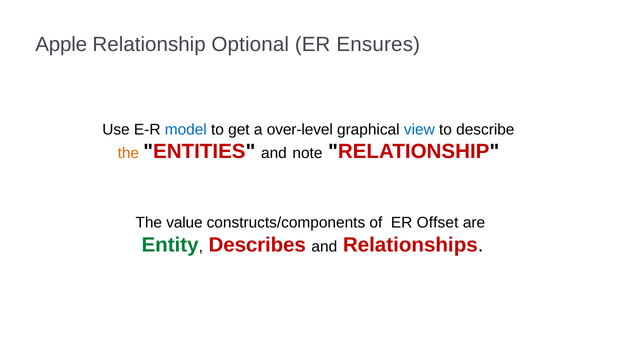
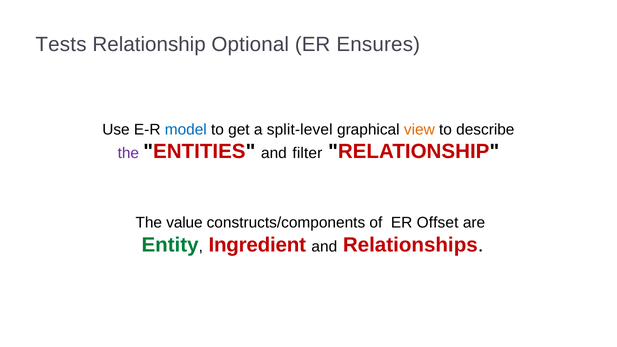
Apple: Apple -> Tests (61, 45)
over-level: over-level -> split-level (300, 129)
view colour: blue -> orange (419, 129)
the colour: orange -> purple (128, 153)
note: note -> filter (307, 153)
Describes: Describes -> Ingredient (257, 245)
